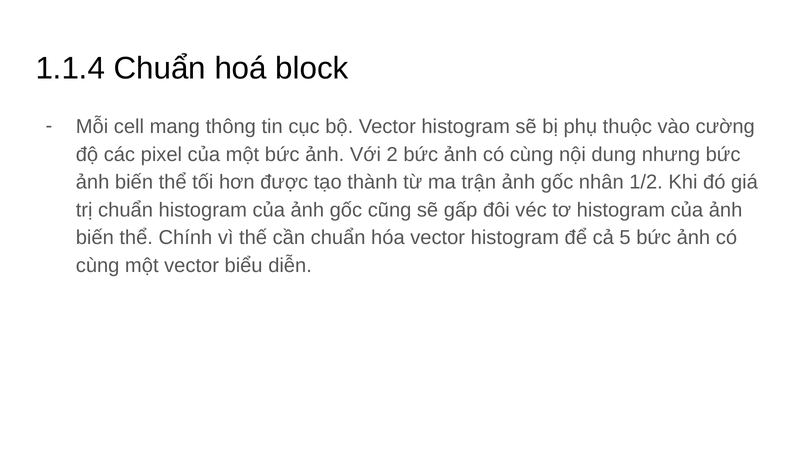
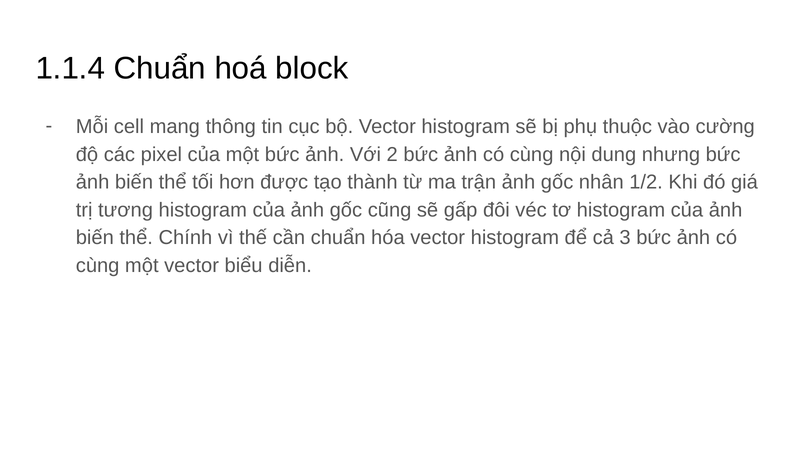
trị chuẩn: chuẩn -> tương (126, 210)
5: 5 -> 3 (625, 238)
